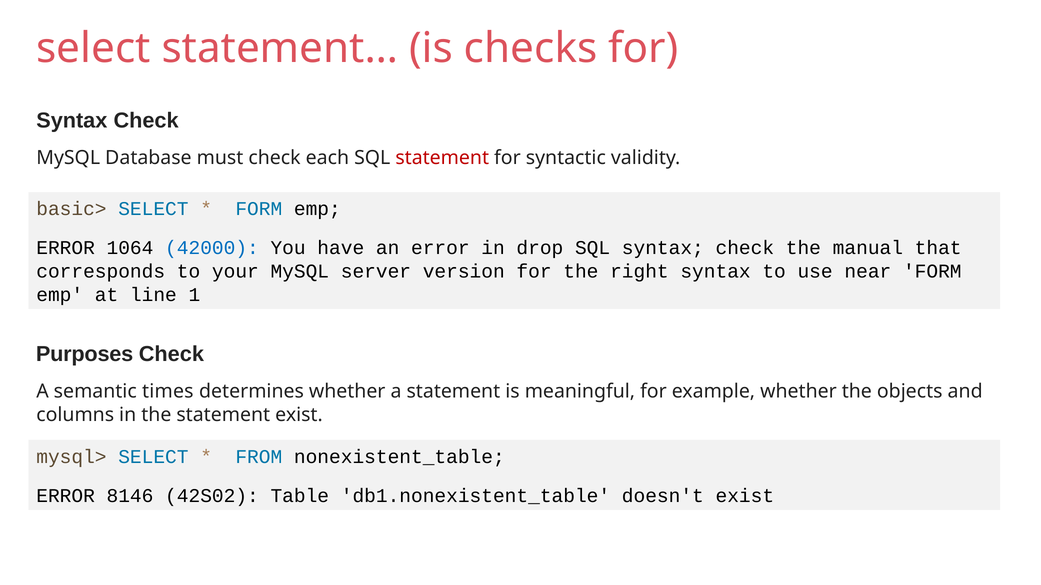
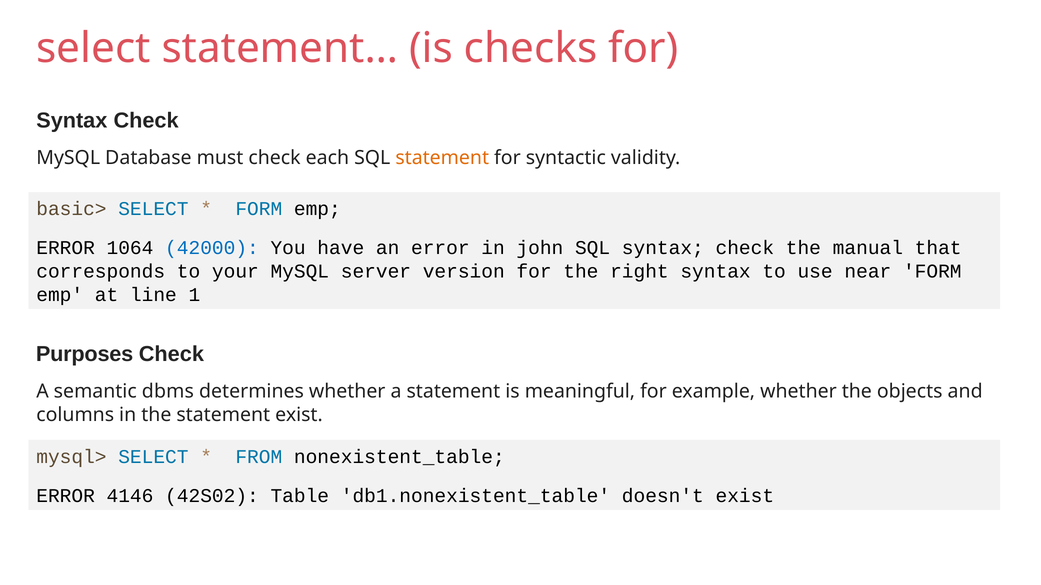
statement colour: red -> orange (442, 158)
drop: drop -> john (540, 248)
times: times -> dbms (168, 392)
8146: 8146 -> 4146 (130, 496)
